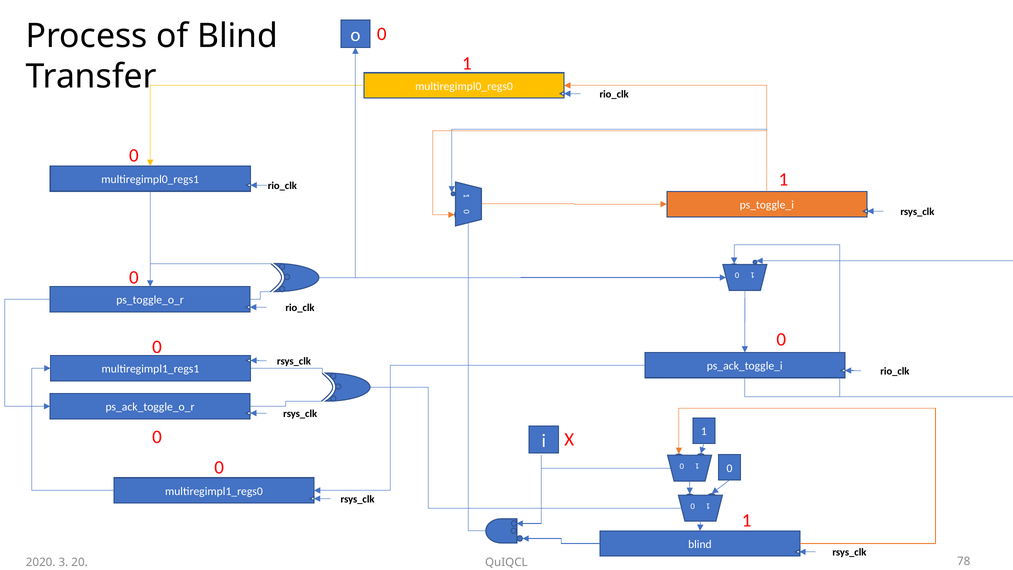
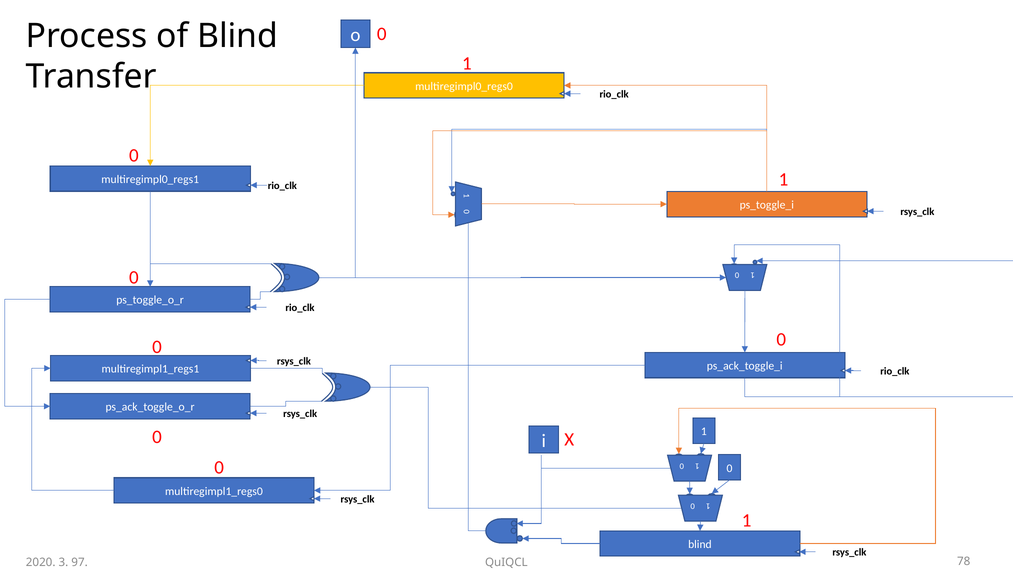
20: 20 -> 97 (80, 562)
